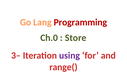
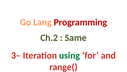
Ch.0: Ch.0 -> Ch.2 (49, 37)
Store: Store -> Same (76, 37)
using colour: purple -> green (69, 55)
